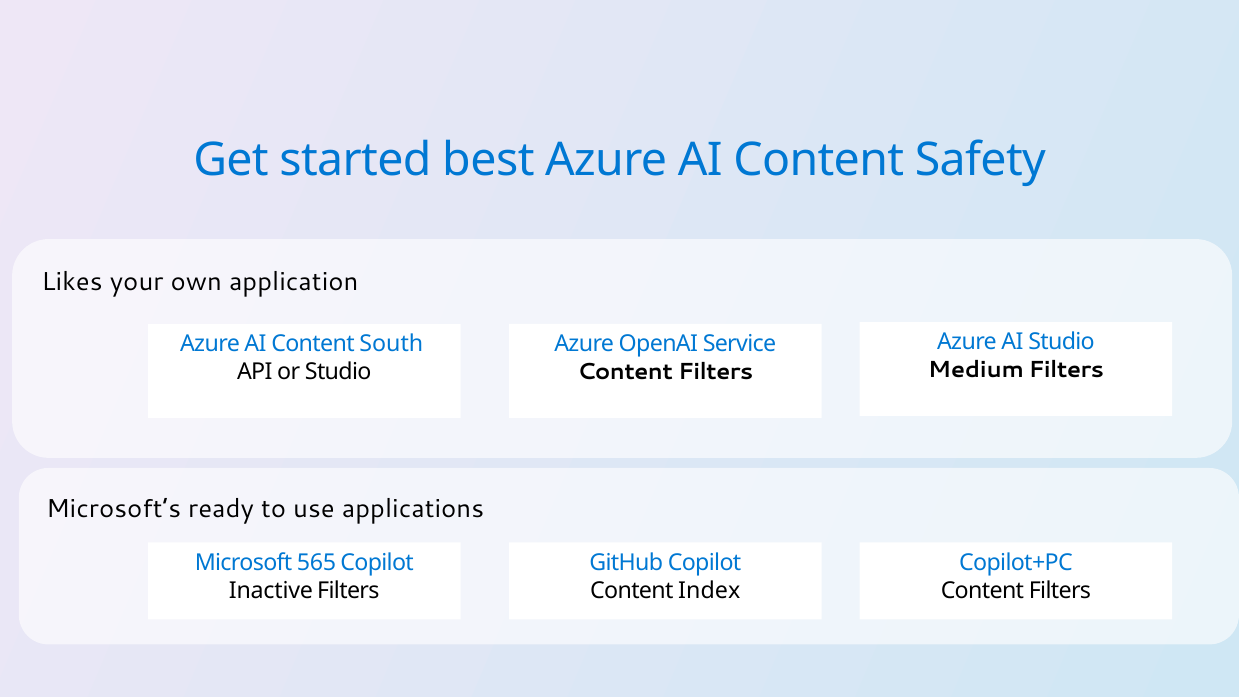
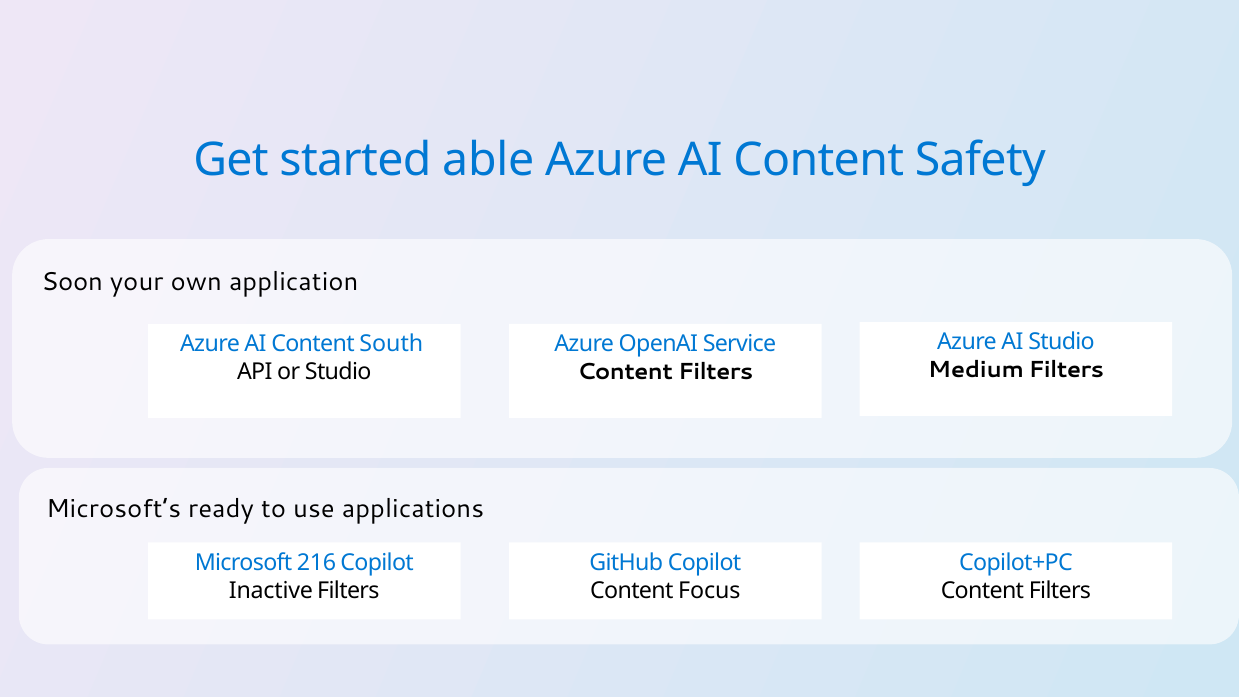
best: best -> able (488, 161)
Likes: Likes -> Soon (72, 282)
565: 565 -> 216 (316, 562)
Index: Index -> Focus (709, 590)
